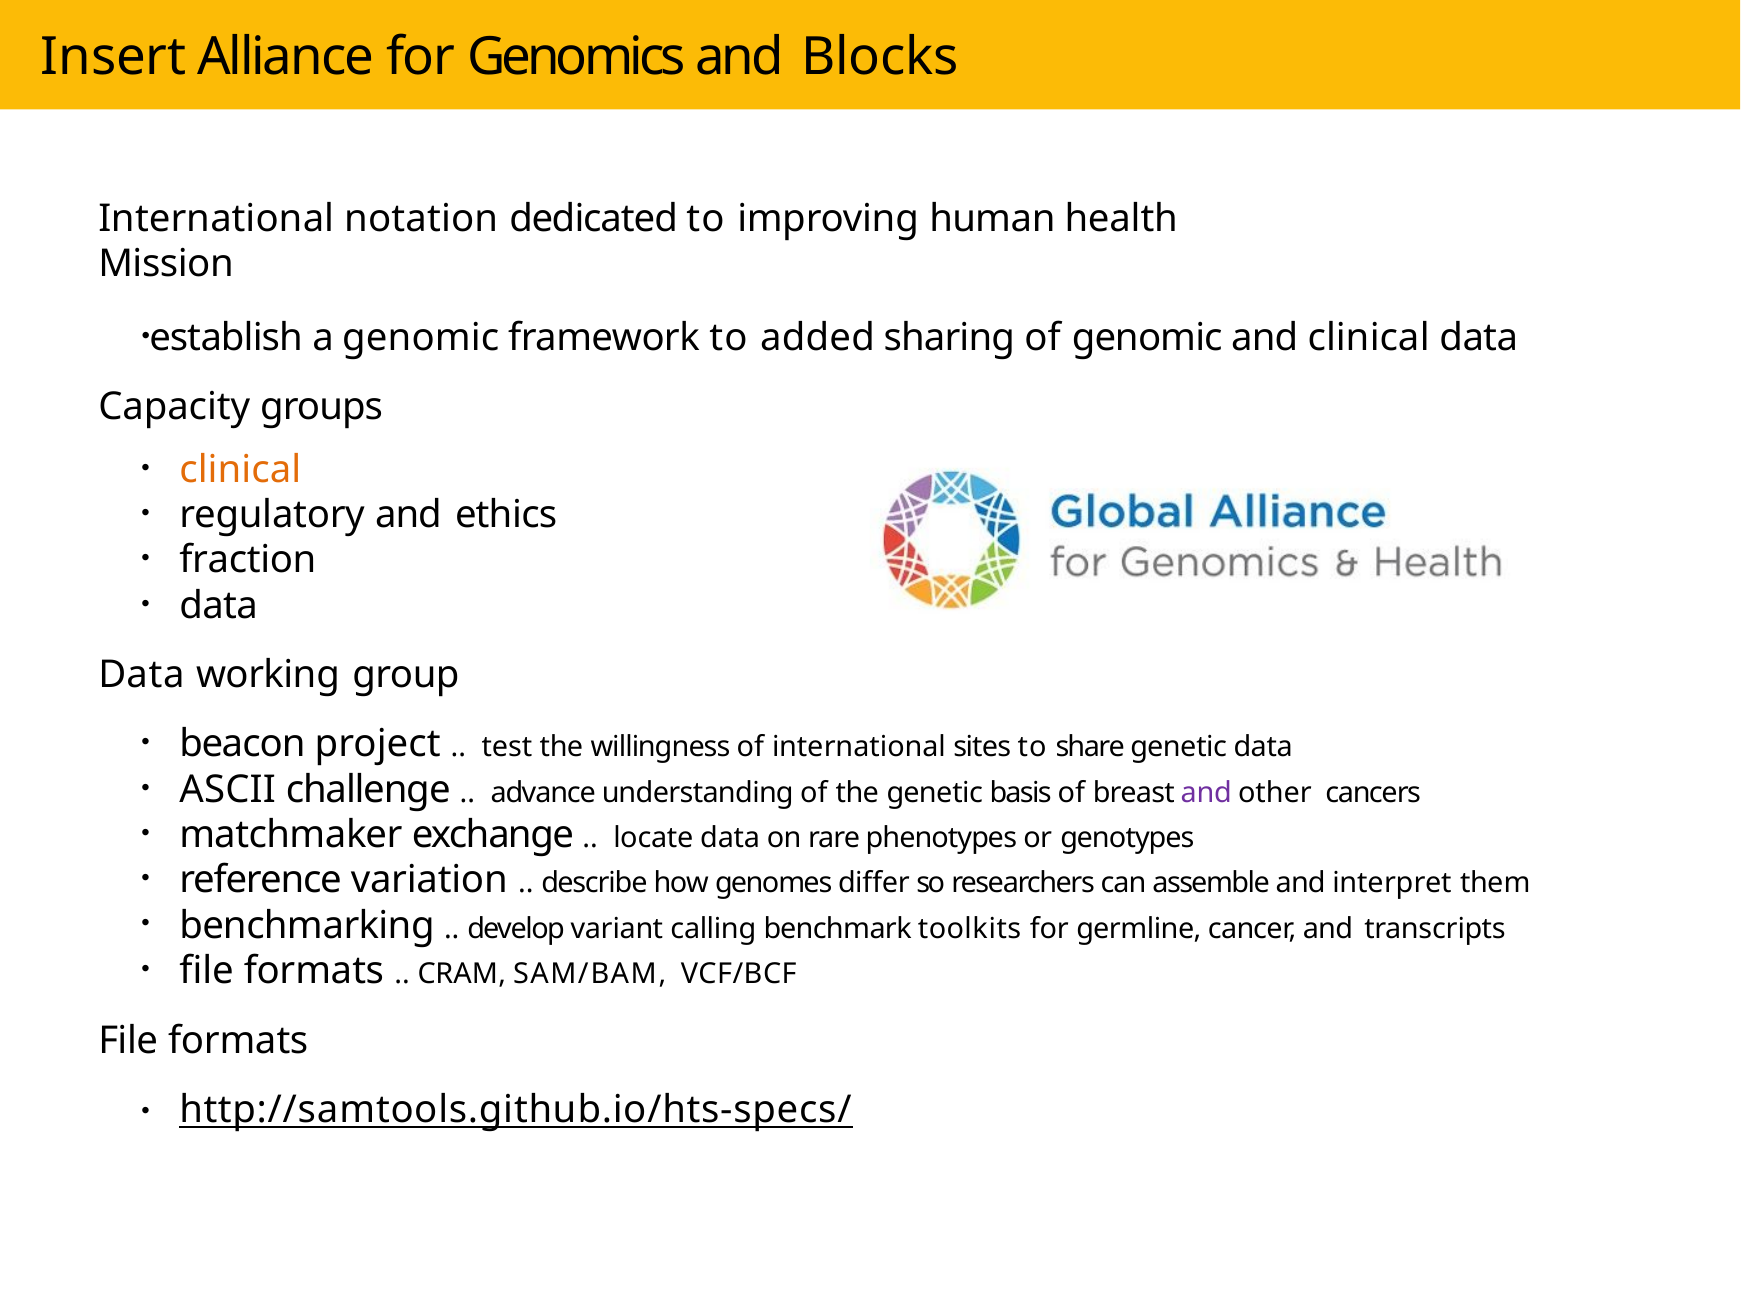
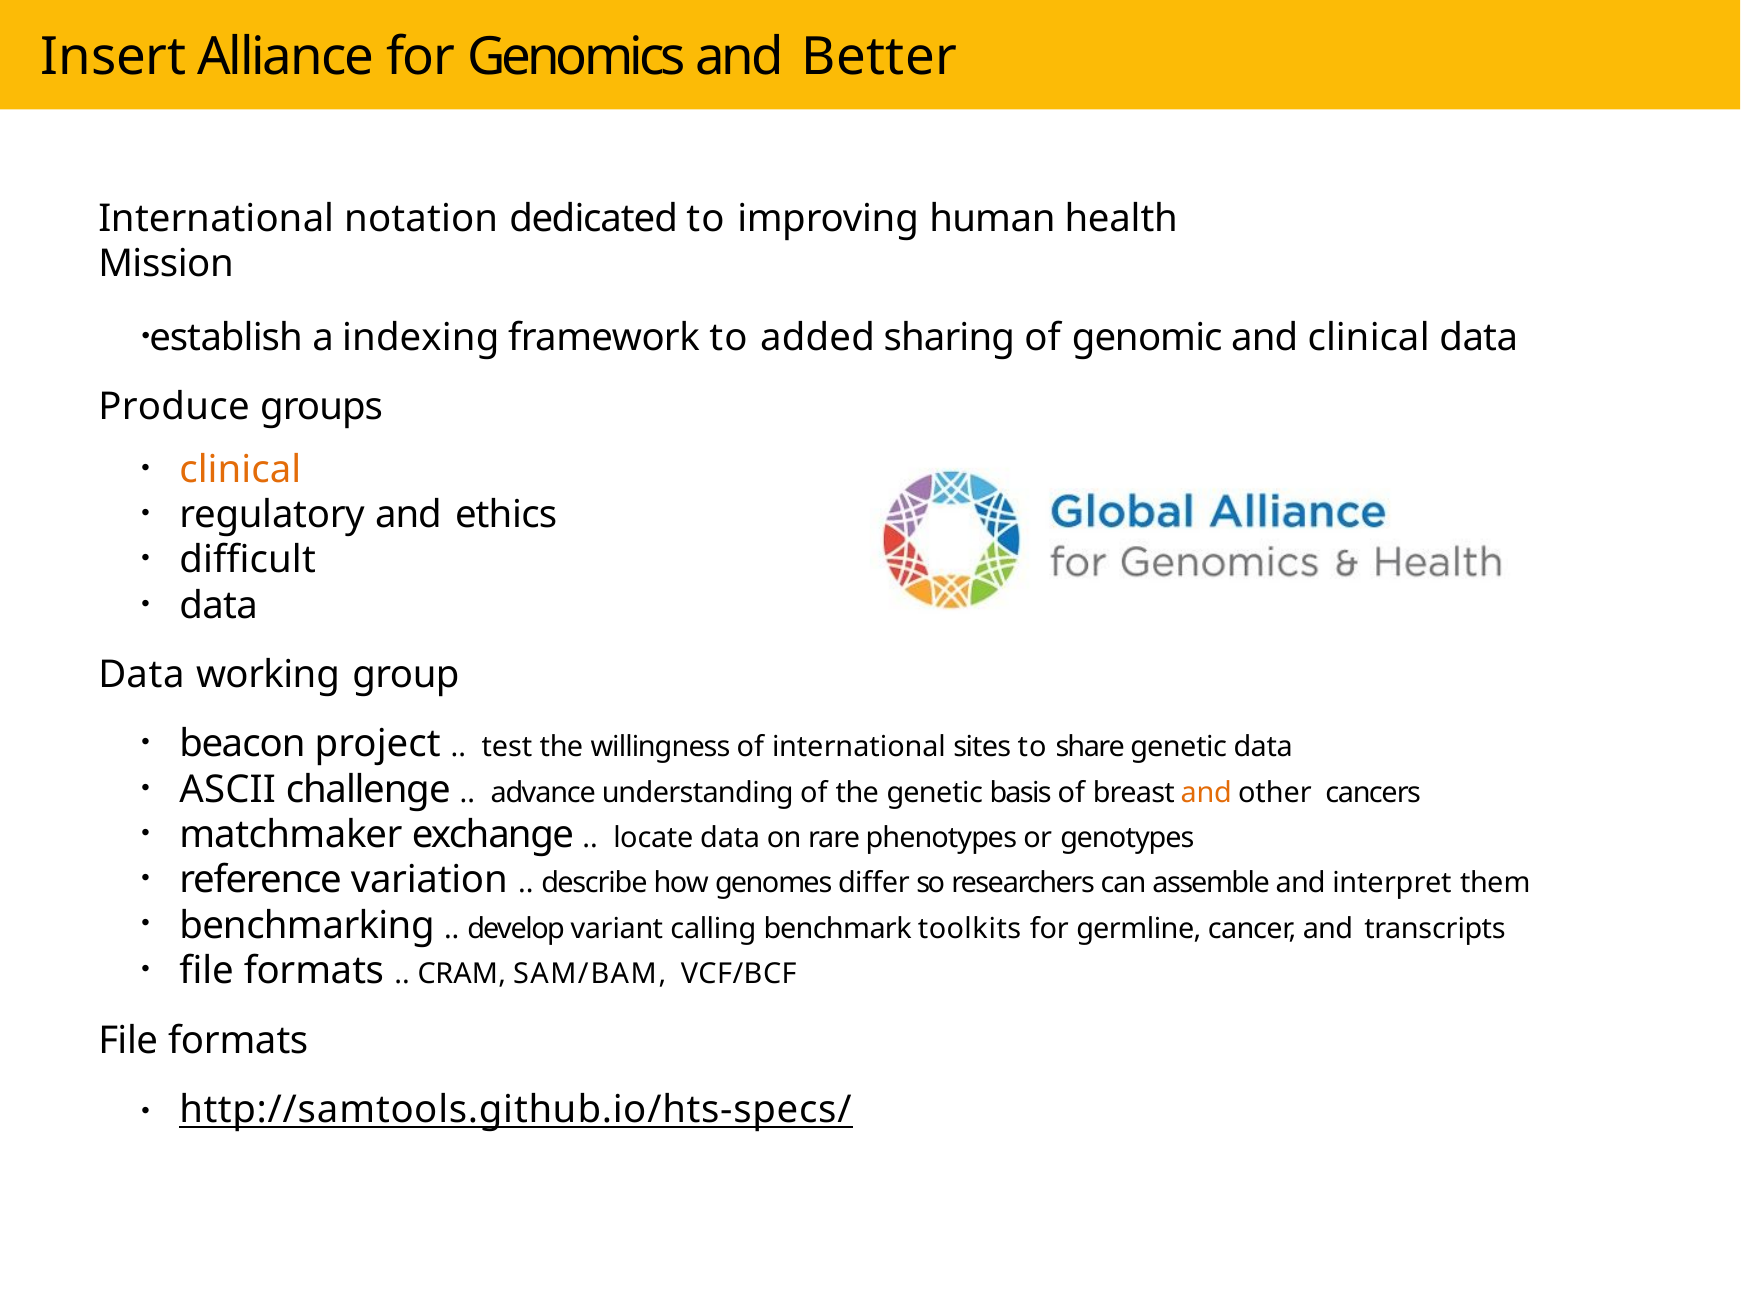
Blocks: Blocks -> Better (880, 58)
a genomic: genomic -> indexing (421, 338)
Capacity: Capacity -> Produce (174, 407)
fraction: fraction -> difficult (248, 560)
and colour: purple -> orange (1206, 793)
